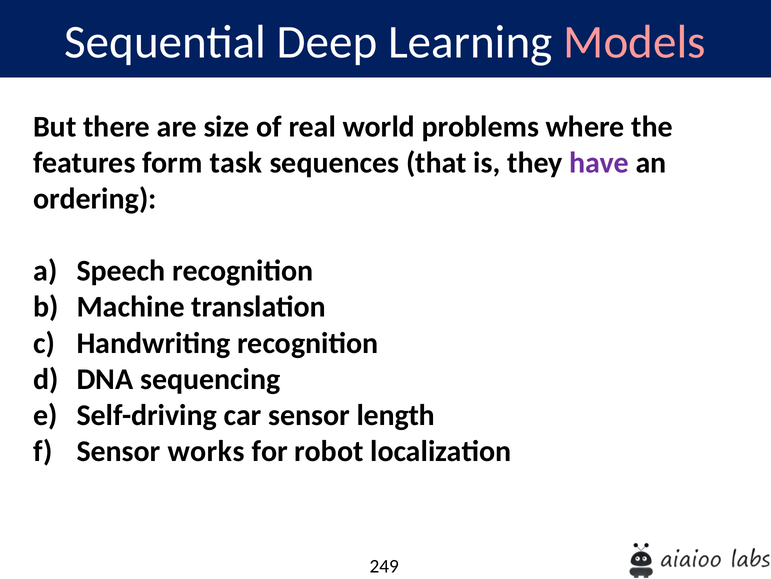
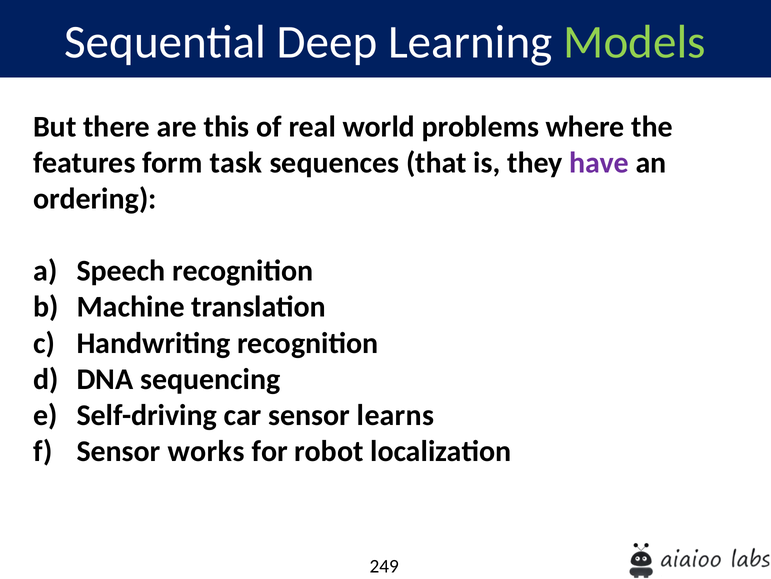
Models colour: pink -> light green (635, 42)
size: size -> this (227, 127)
length: length -> learns (396, 415)
